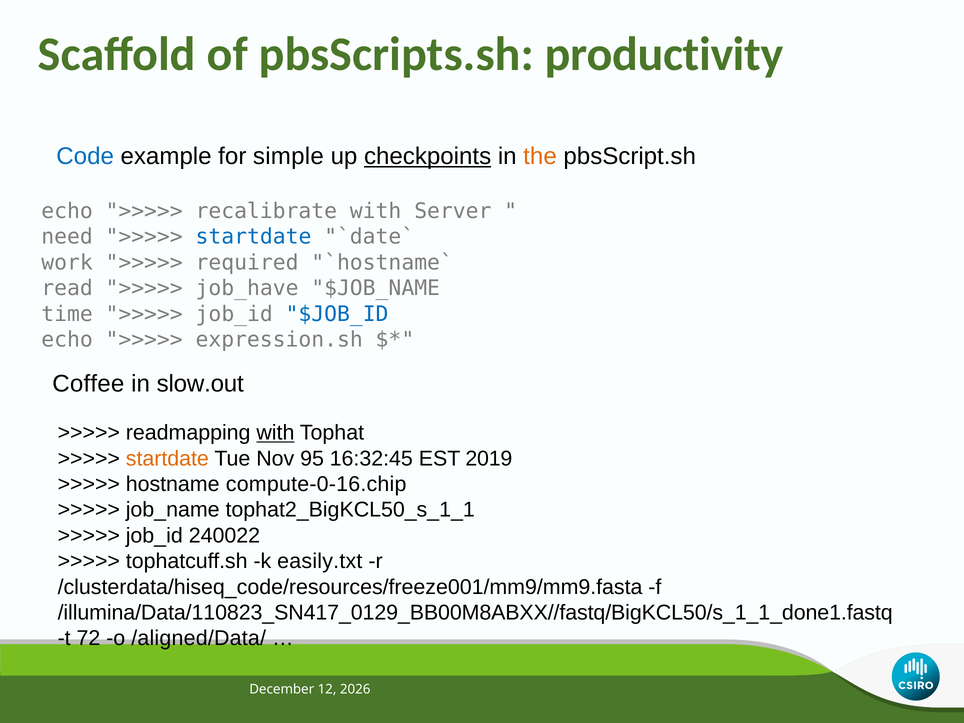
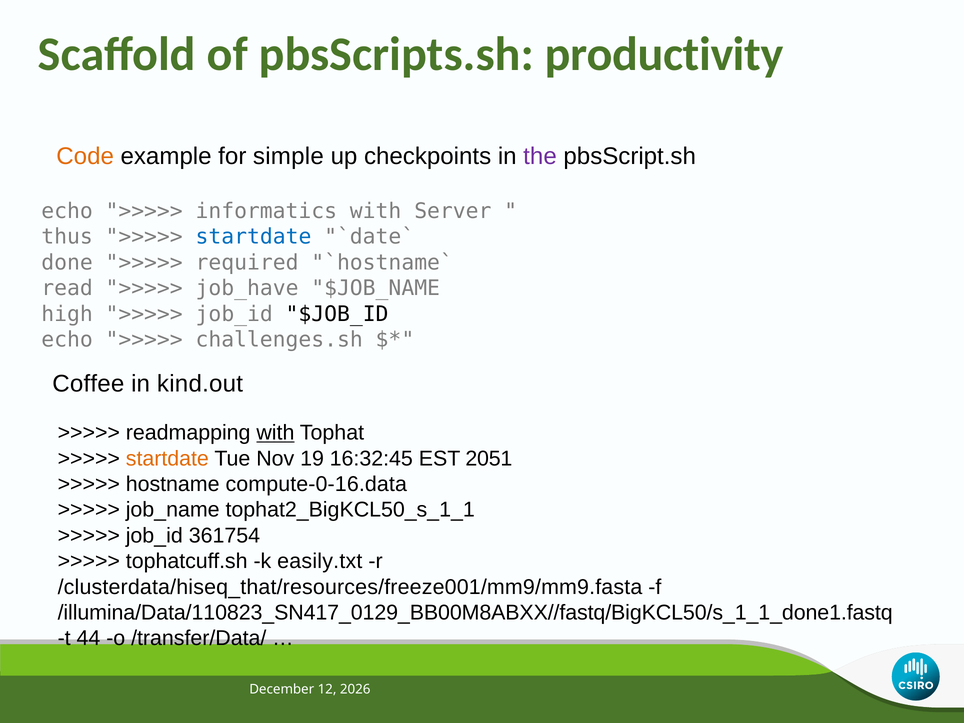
Code colour: blue -> orange (85, 156)
checkpoints underline: present -> none (428, 156)
the colour: orange -> purple (540, 156)
recalibrate: recalibrate -> informatics (266, 211)
need: need -> thus (67, 237)
work: work -> done (67, 263)
time: time -> high (67, 314)
$JOB_ID colour: blue -> black (337, 314)
expression.sh: expression.sh -> challenges.sh (279, 340)
slow.out: slow.out -> kind.out (200, 384)
95: 95 -> 19 (312, 459)
2019: 2019 -> 2051 (489, 459)
compute-0-16.chip: compute-0-16.chip -> compute-0-16.data (316, 484)
240022: 240022 -> 361754 (224, 536)
/clusterdata/hiseq_code/resources/freeze001/mm9/mm9.fasta: /clusterdata/hiseq_code/resources/freeze001/mm9/mm9.fasta -> /clusterdata/hiseq_that/resources/freeze001/mm9/mm9.fasta (350, 587)
72: 72 -> 44 (88, 638)
/aligned/Data/: /aligned/Data/ -> /transfer/Data/ (199, 638)
